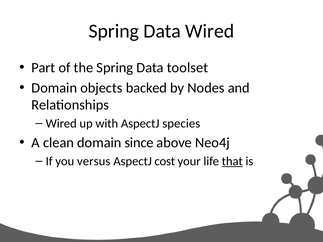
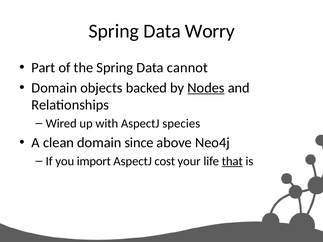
Data Wired: Wired -> Worry (210, 31)
toolset: toolset -> cannot (187, 68)
Nodes underline: none -> present (206, 88)
versus: versus -> import (94, 161)
